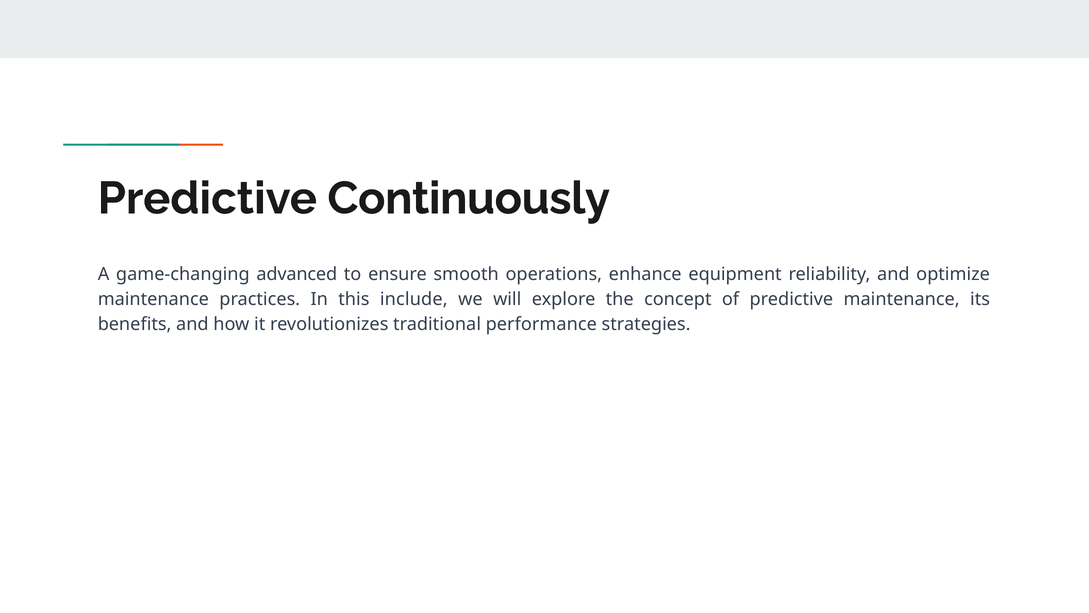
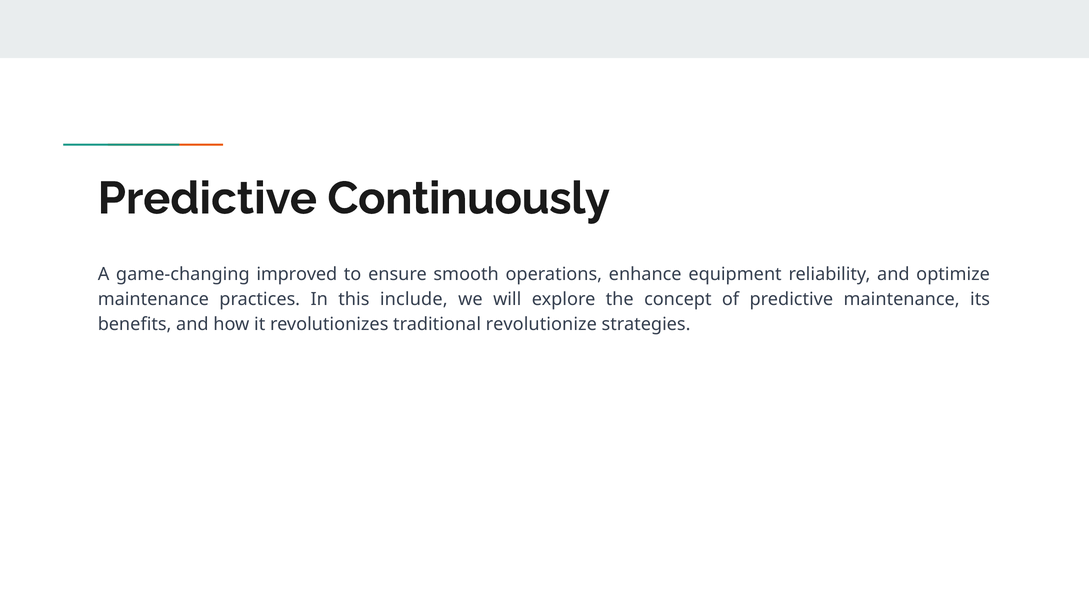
advanced: advanced -> improved (297, 274)
performance: performance -> revolutionize (541, 324)
